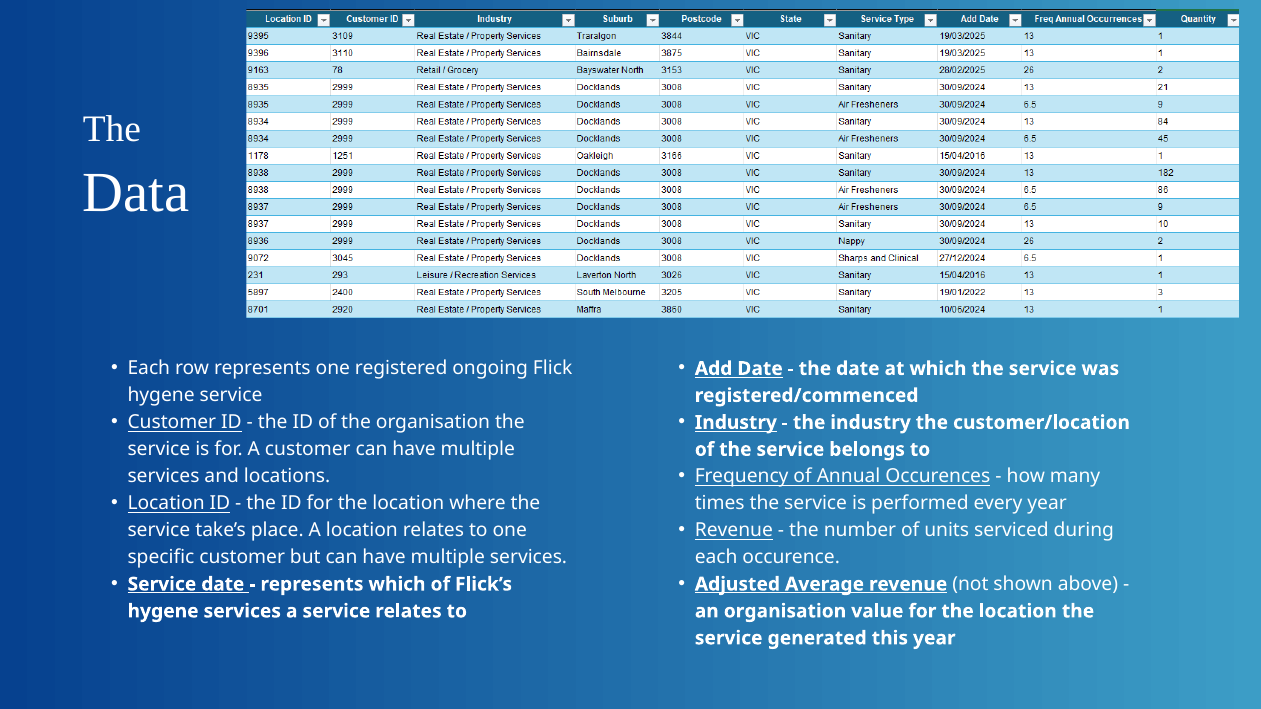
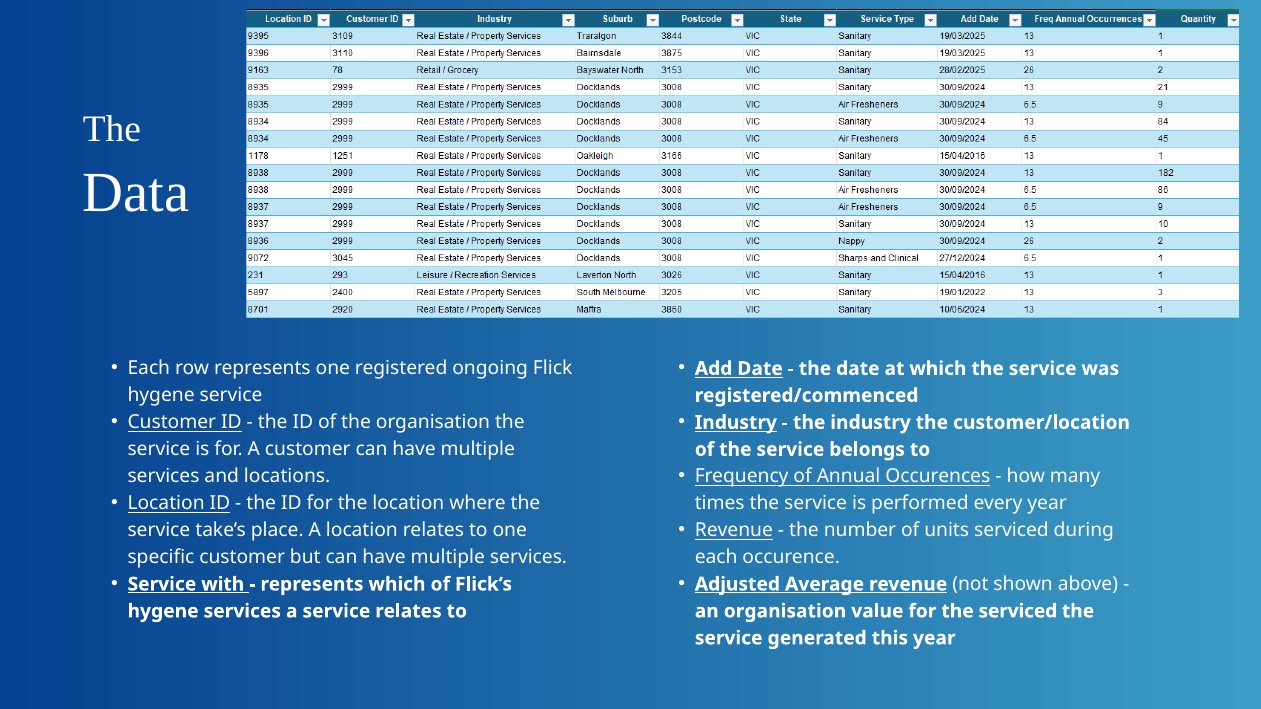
Service date: date -> with (223, 584)
value for the location: location -> serviced (1018, 611)
